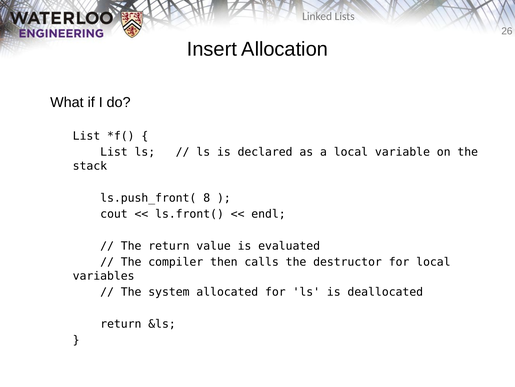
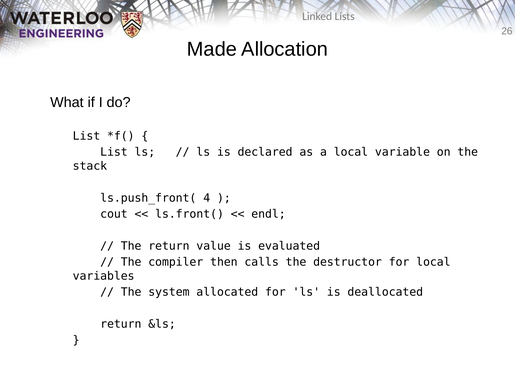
Insert: Insert -> Made (212, 49)
8: 8 -> 4 (207, 198)
